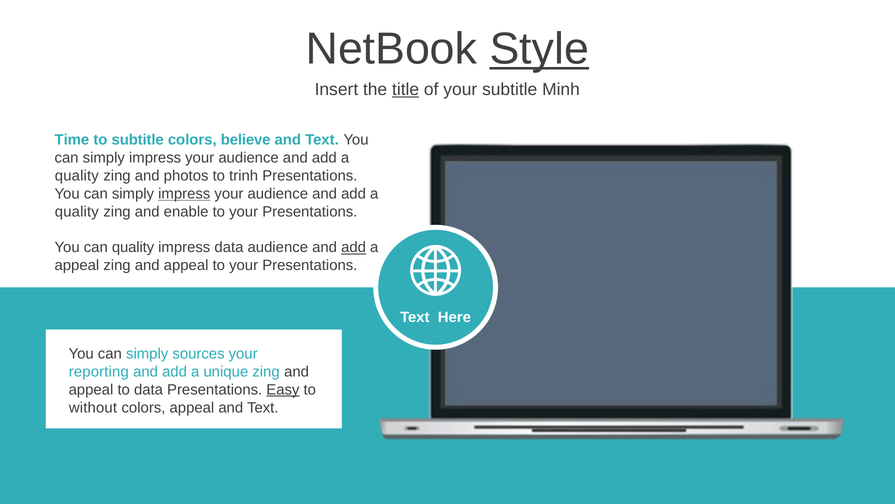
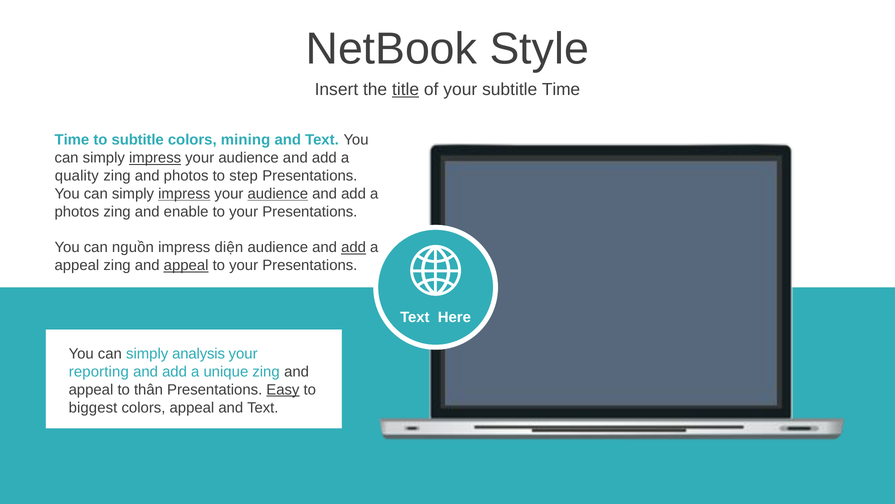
Style underline: present -> none (539, 49)
subtitle Minh: Minh -> Time (561, 89)
believe: believe -> mining (246, 140)
impress underline: none -> present (155, 158)
trinh: trinh -> step (244, 176)
audience underline: none -> present (278, 194)
quality: quality -> photos (77, 212)
can quality: quality -> nguồn (133, 247)
impress data: data -> diện (229, 247)
appeal underline: none -> present (186, 265)
sources: sources -> analysis (199, 354)
to data: data -> thân (148, 389)
without: without -> biggest (93, 407)
